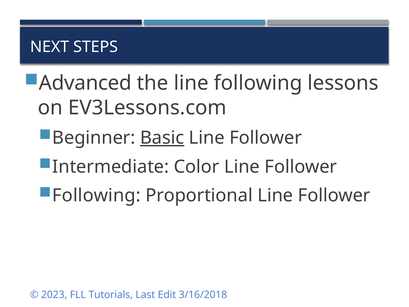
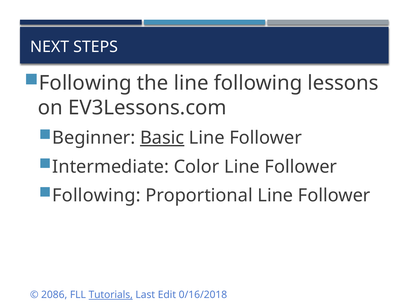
Advanced: Advanced -> Following (85, 83)
2023: 2023 -> 2086 (54, 295)
Tutorials underline: none -> present (111, 295)
3/16/2018: 3/16/2018 -> 0/16/2018 (203, 295)
